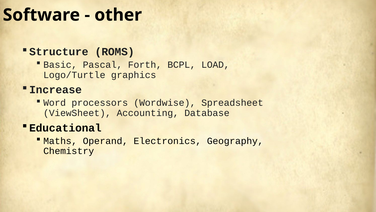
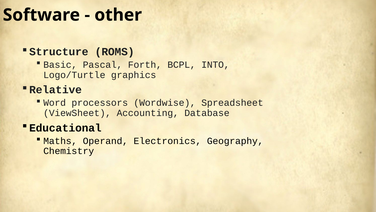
LOAD: LOAD -> INTO (215, 65)
Increase: Increase -> Relative (56, 90)
